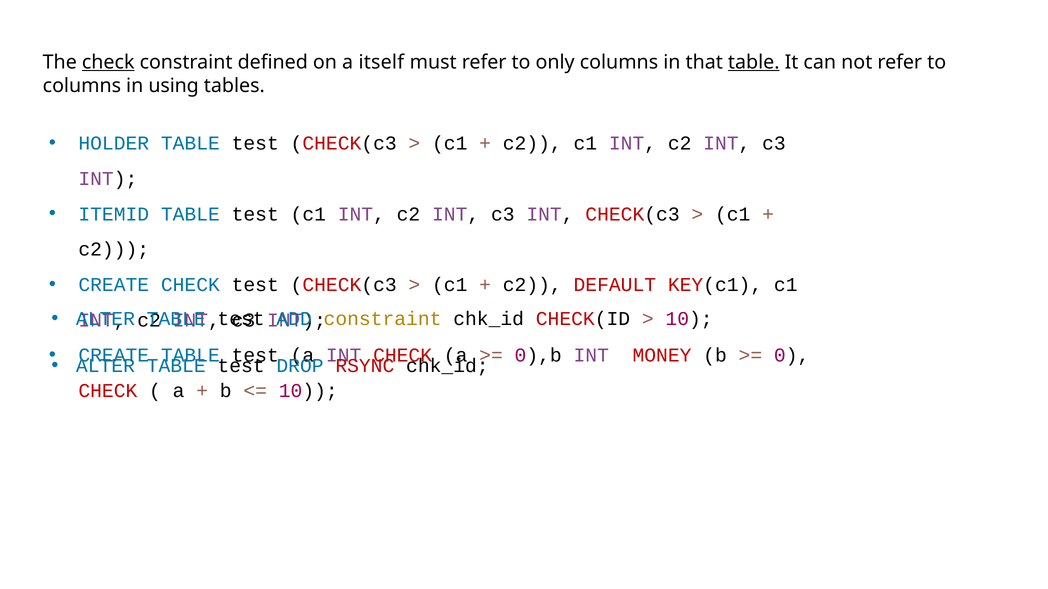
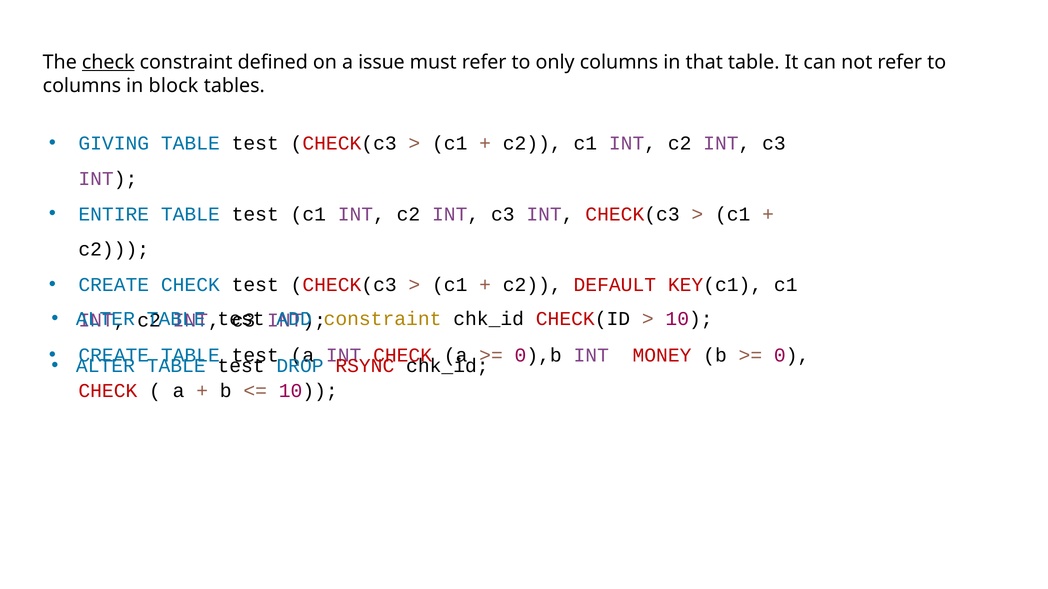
itself: itself -> issue (381, 62)
table underline: present -> none (754, 62)
using: using -> block (173, 86)
HOLDER: HOLDER -> GIVING (114, 144)
ITEMID: ITEMID -> ENTIRE (114, 214)
